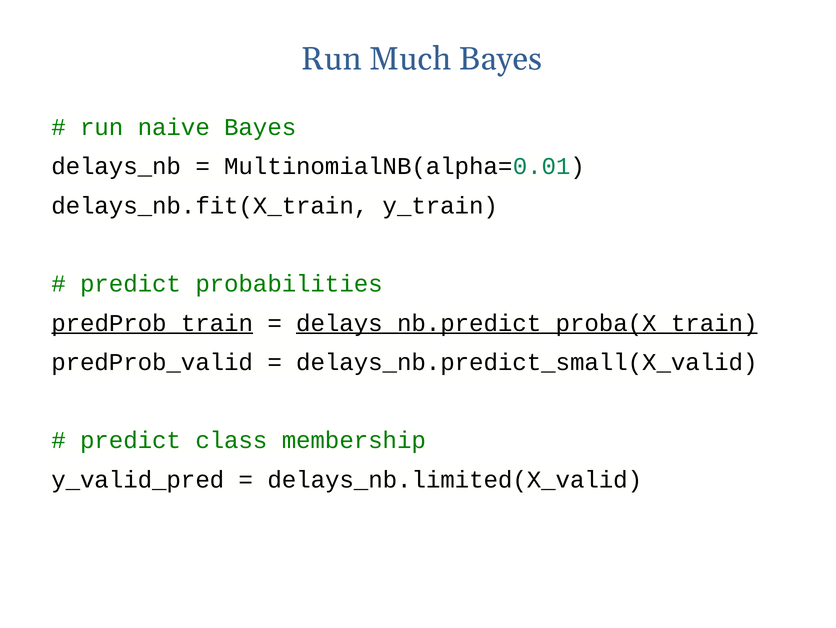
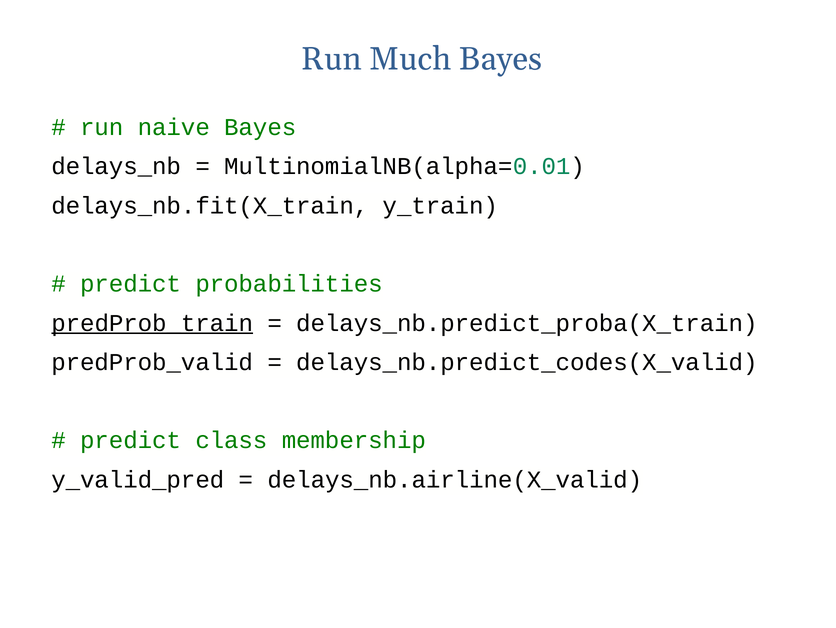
delays_nb.predict_proba(X_train underline: present -> none (527, 323)
delays_nb.predict_small(X_valid: delays_nb.predict_small(X_valid -> delays_nb.predict_codes(X_valid (527, 362)
delays_nb.limited(X_valid: delays_nb.limited(X_valid -> delays_nb.airline(X_valid (455, 479)
